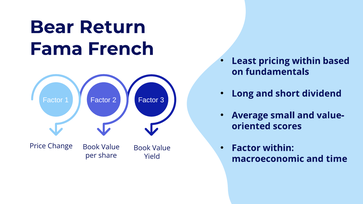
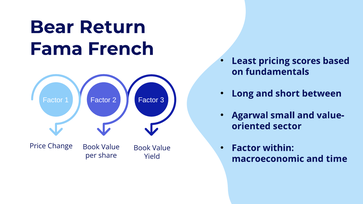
pricing within: within -> scores (306, 61)
dividend: dividend -> between (322, 94)
Average: Average -> Agarwal (250, 115)
scores: scores -> sector (287, 126)
